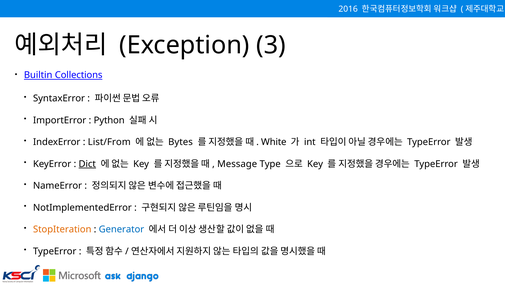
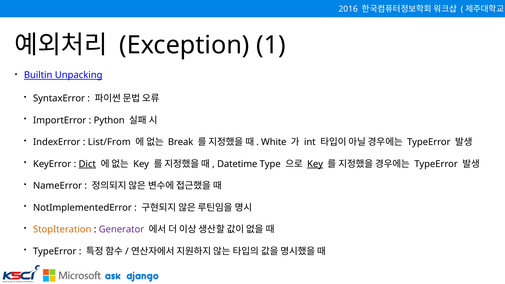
3: 3 -> 1 (271, 45)
Collections: Collections -> Unpacking (79, 75)
Bytes: Bytes -> Break (181, 142)
Message: Message -> Datetime (237, 164)
Key underline: none -> present (315, 164)
Generator colour: blue -> purple (121, 230)
